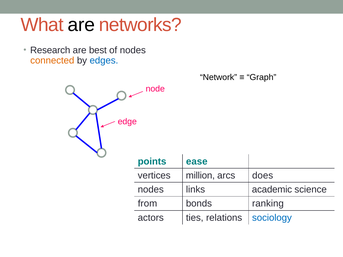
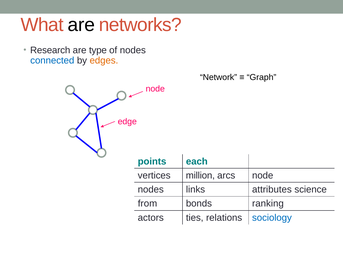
best: best -> type (98, 50)
connected colour: orange -> blue (52, 60)
edges colour: blue -> orange (104, 60)
ease: ease -> each (197, 162)
arcs does: does -> node (263, 176)
academic: academic -> attributes (272, 190)
